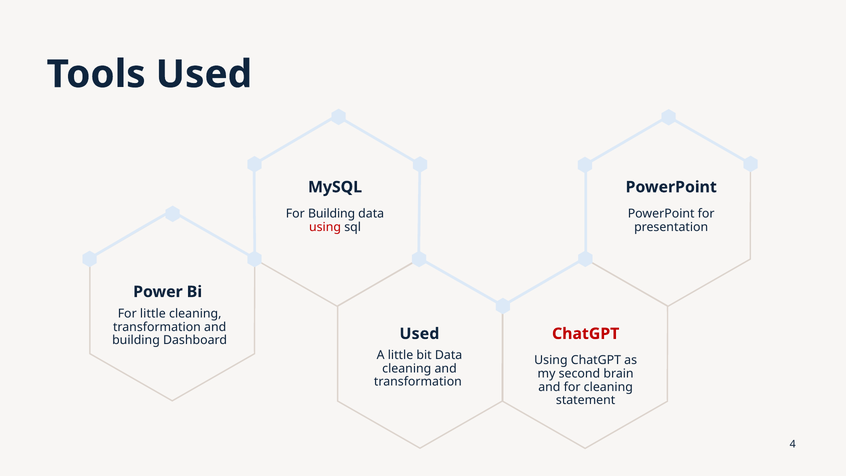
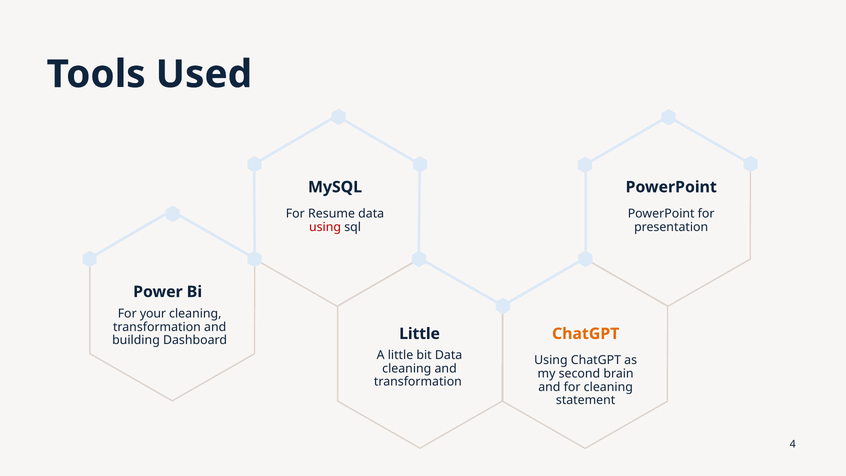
For Building: Building -> Resume (332, 214)
For little: little -> your (153, 314)
Used: Used -> Little (420, 334)
ChatGPT colour: red -> orange (586, 334)
